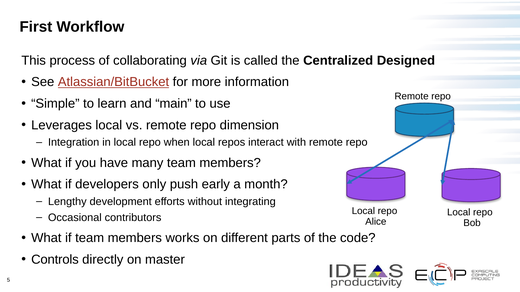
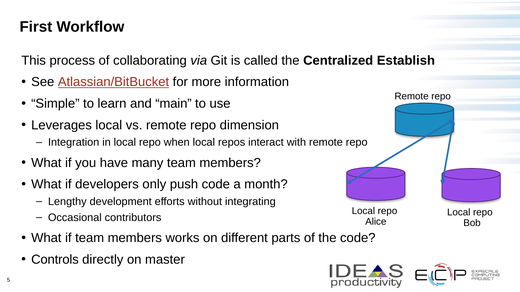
Designed: Designed -> Establish (406, 61)
push early: early -> code (216, 185)
